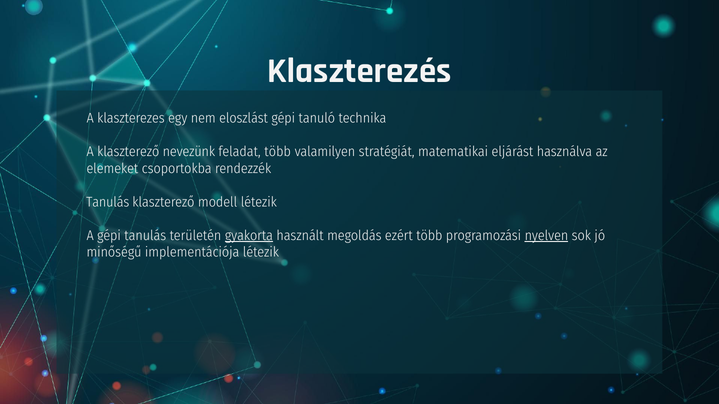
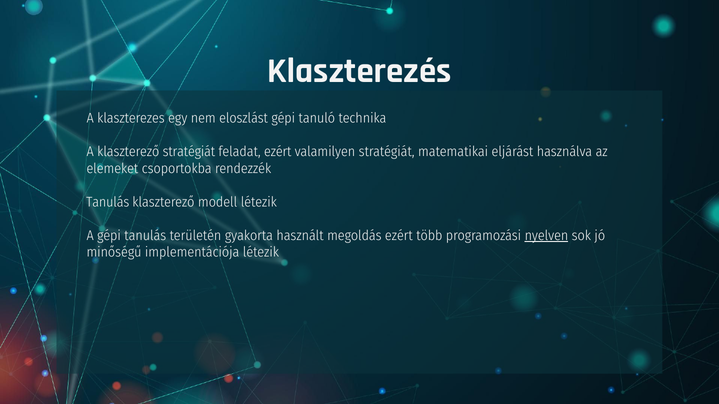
klaszterező nevezünk: nevezünk -> stratégiát (189, 152)
feladat több: több -> ezért (278, 152)
gyakorta underline: present -> none (249, 236)
